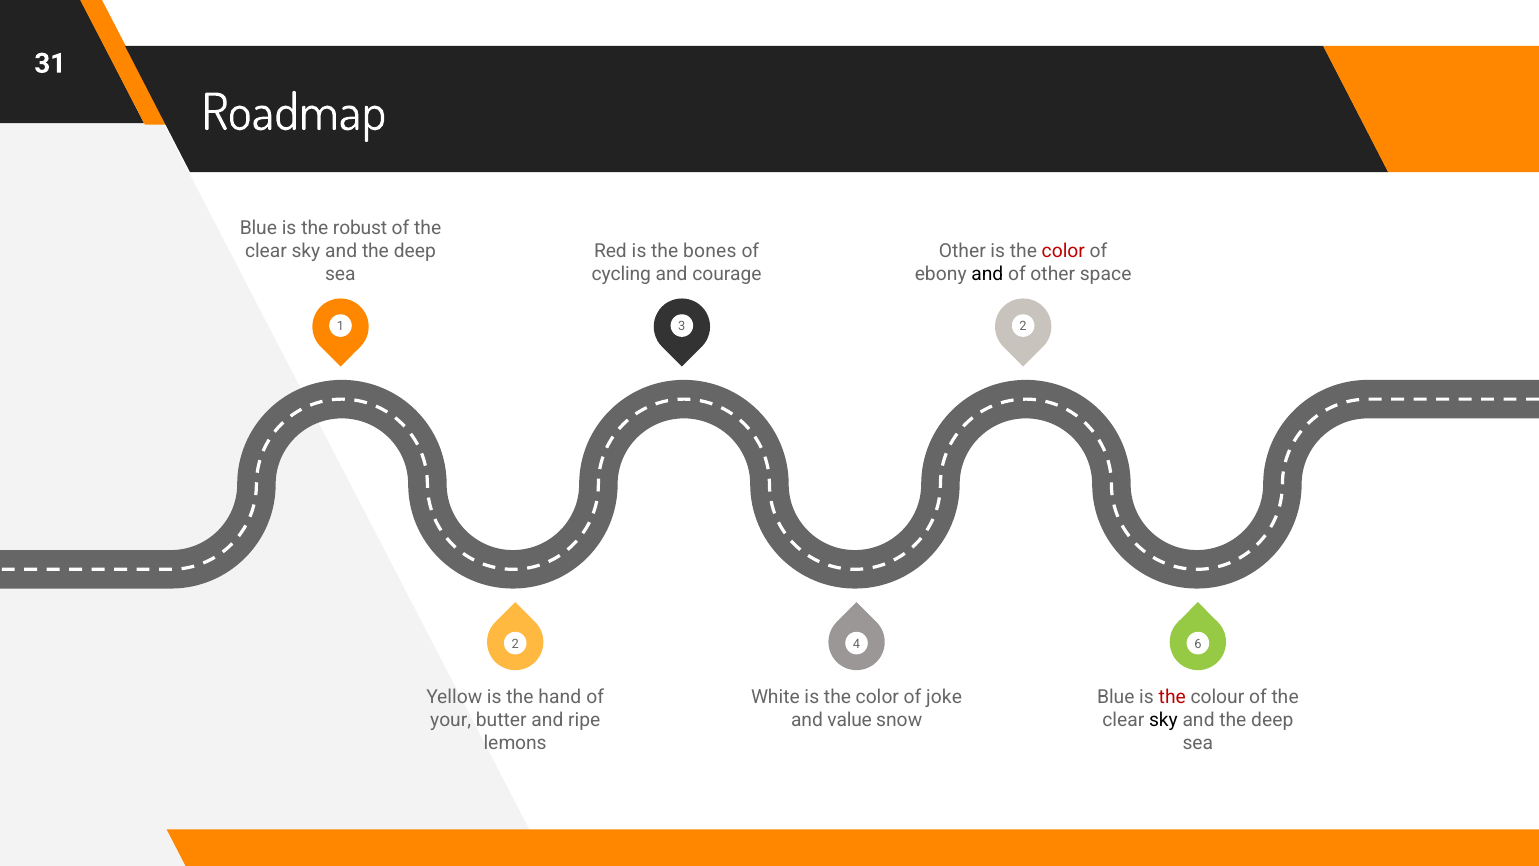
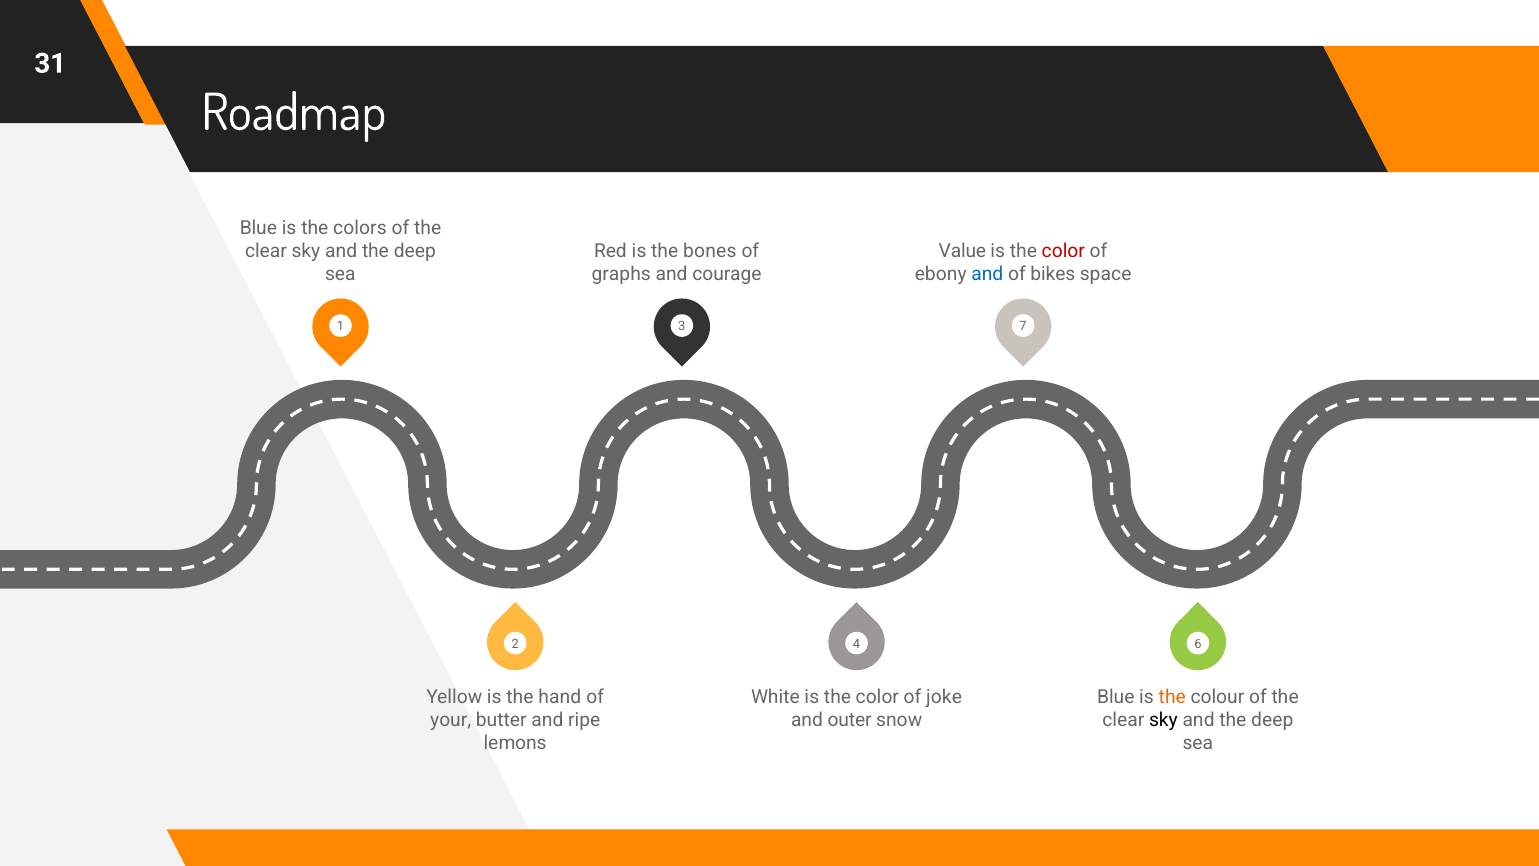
robust: robust -> colors (360, 228)
Other: Other -> Value (962, 251)
cycling: cycling -> graphs (621, 274)
and colour: black -> blue (987, 274)
of other: other -> bikes (1053, 274)
3 2: 2 -> 7 (1023, 326)
the colour: red -> orange (1172, 697)
value: value -> outer (850, 720)
